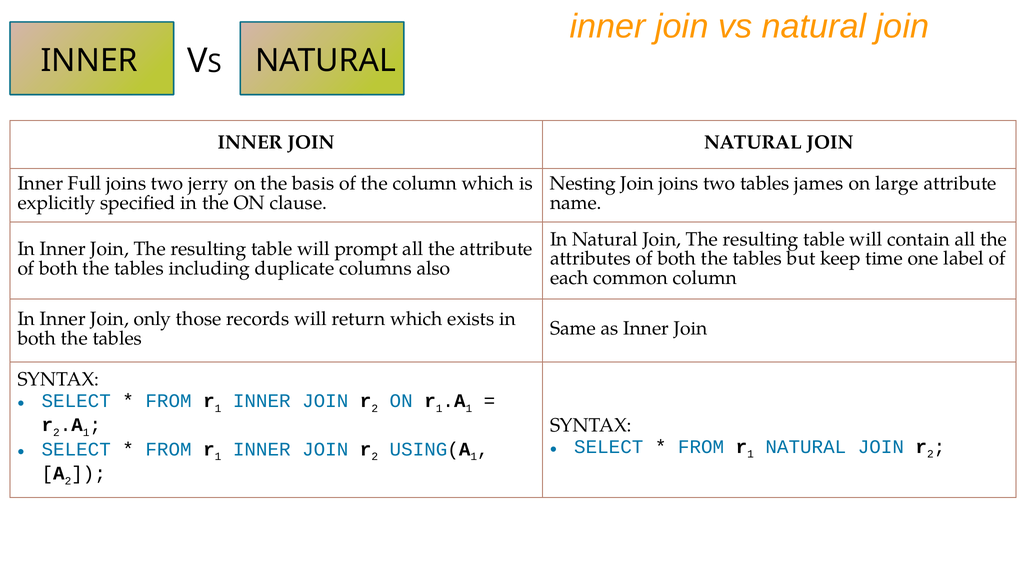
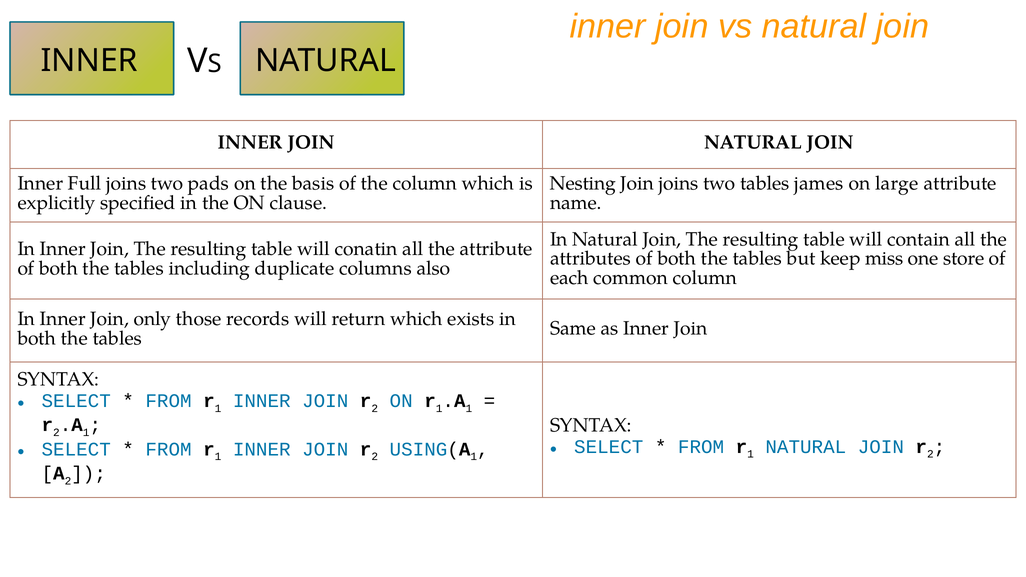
jerry: jerry -> pads (209, 184)
prompt: prompt -> conatin (366, 249)
time: time -> miss (884, 259)
label: label -> store (964, 259)
